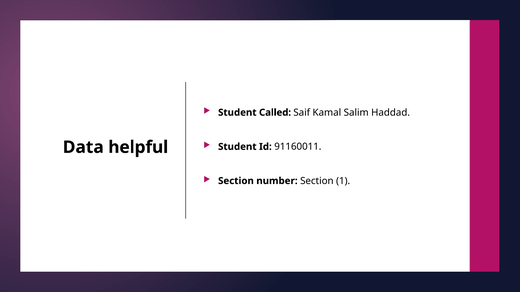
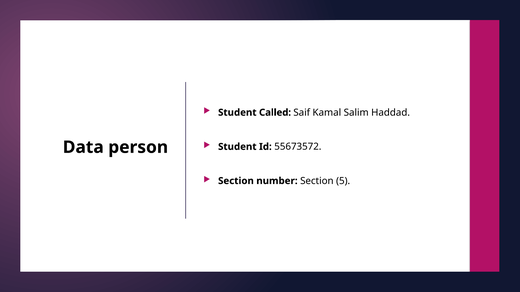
91160011: 91160011 -> 55673572 (298, 147)
helpful: helpful -> person (138, 147)
1: 1 -> 5 (343, 181)
